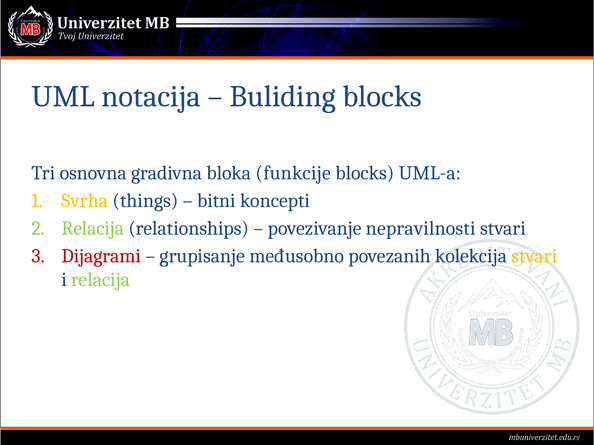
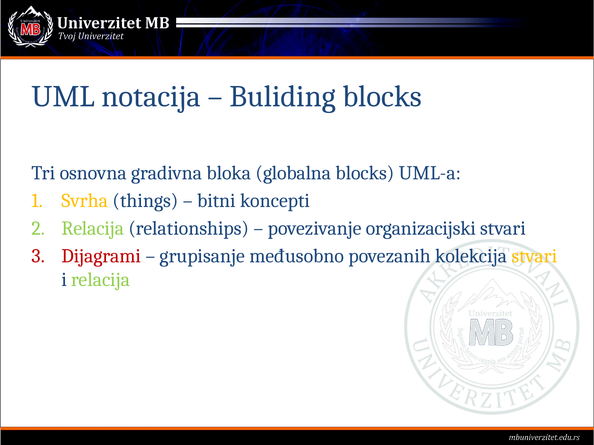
funkcije: funkcije -> globalna (293, 173)
nepravilnosti: nepravilnosti -> organizacijski (421, 229)
